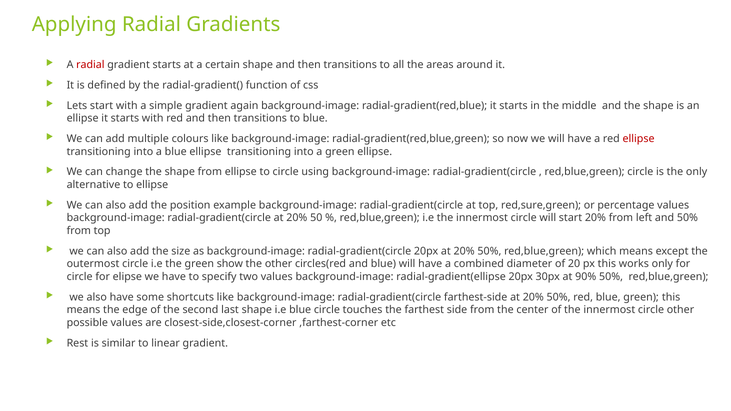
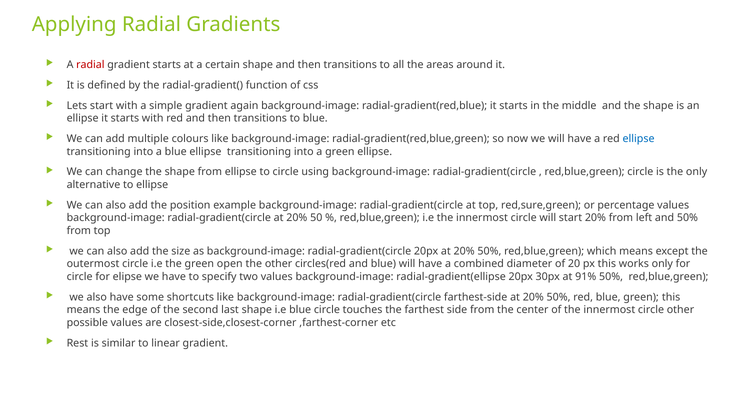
ellipse colour: red -> blue (639, 139)
show: show -> open (230, 264)
90%: 90% -> 91% (586, 277)
